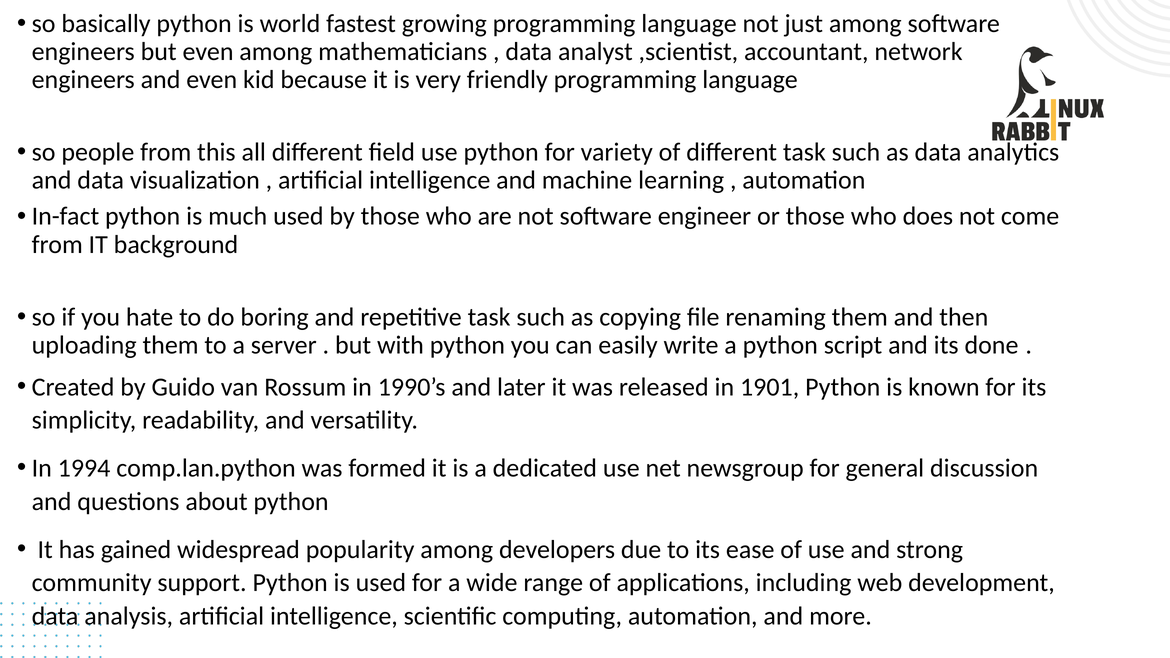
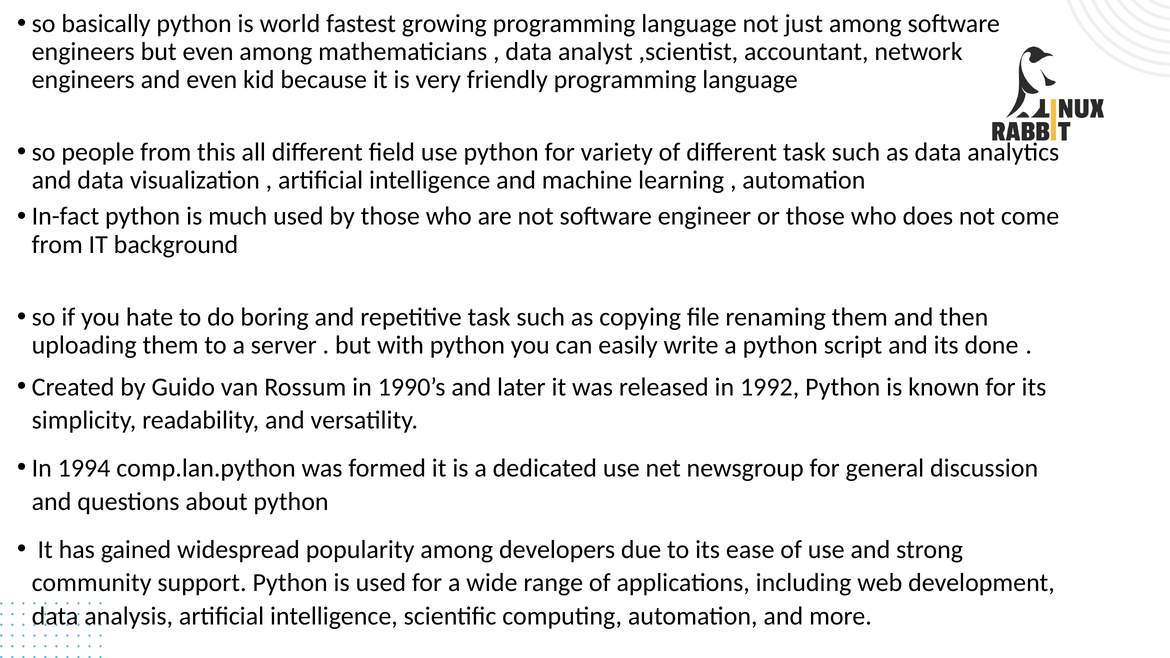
1901: 1901 -> 1992 (770, 387)
